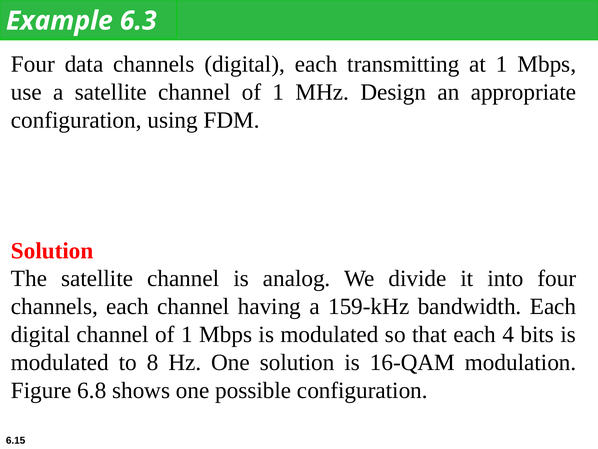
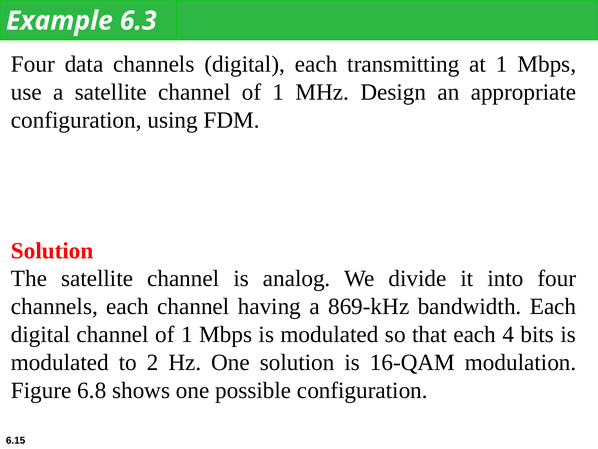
159-kHz: 159-kHz -> 869-kHz (369, 306)
8: 8 -> 2 (153, 362)
